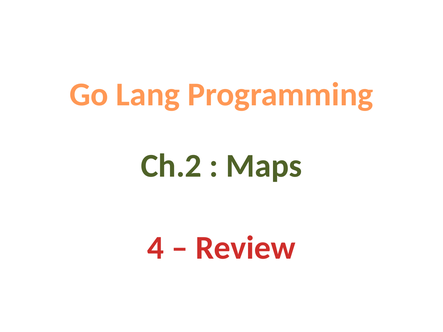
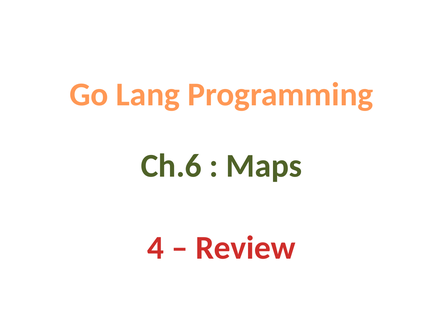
Ch.2: Ch.2 -> Ch.6 (171, 166)
